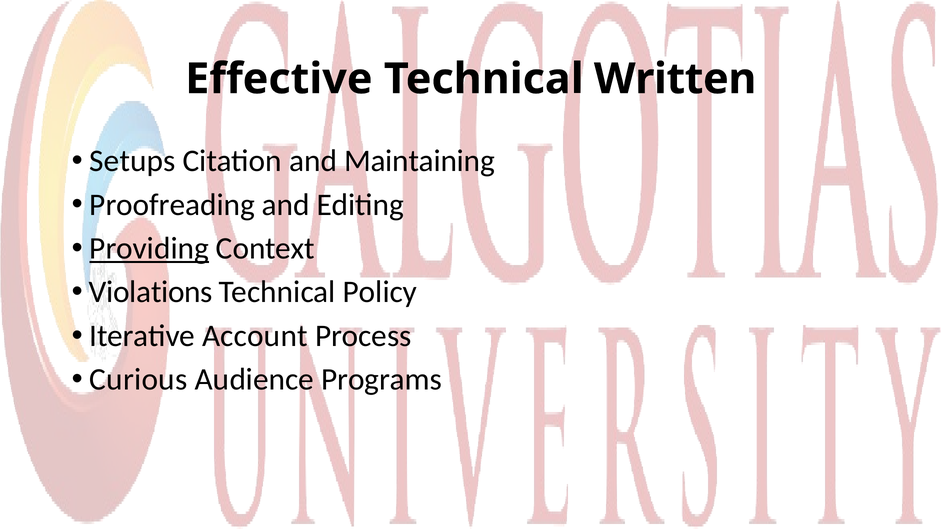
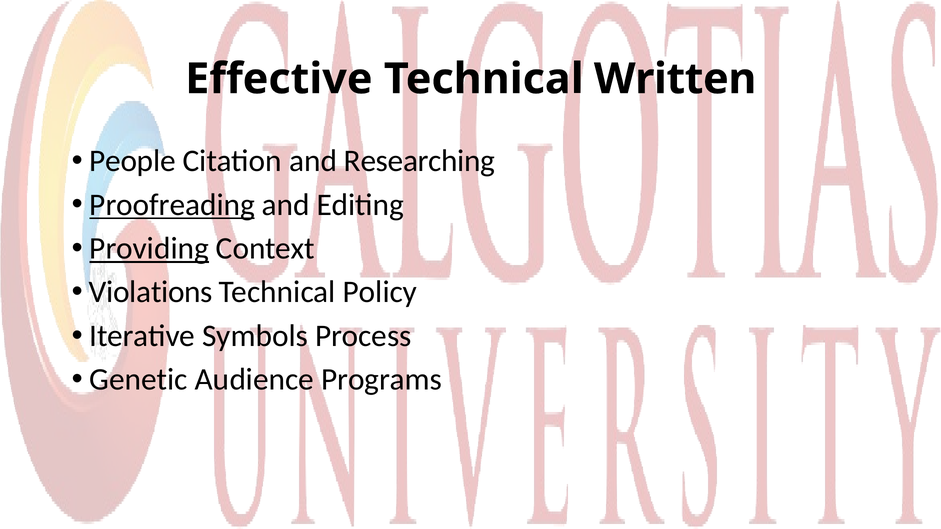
Setups: Setups -> People (133, 161)
Maintaining: Maintaining -> Researching (420, 161)
Proofreading underline: none -> present (172, 205)
Account: Account -> Symbols (255, 336)
Curious: Curious -> Genetic (139, 380)
